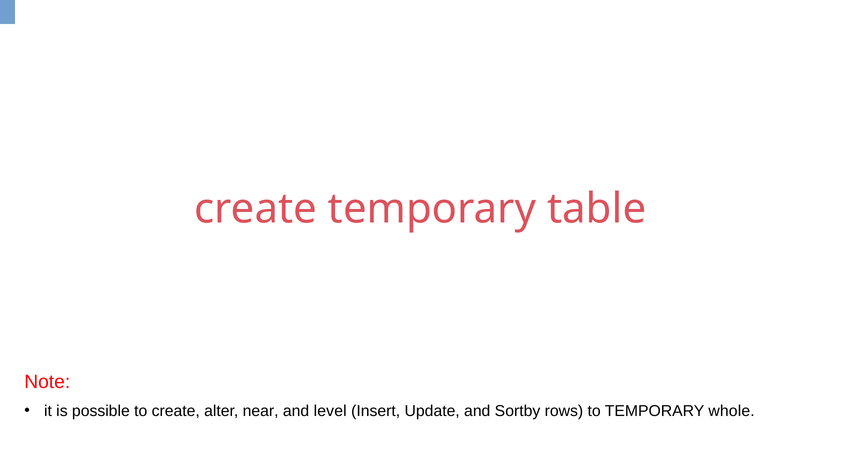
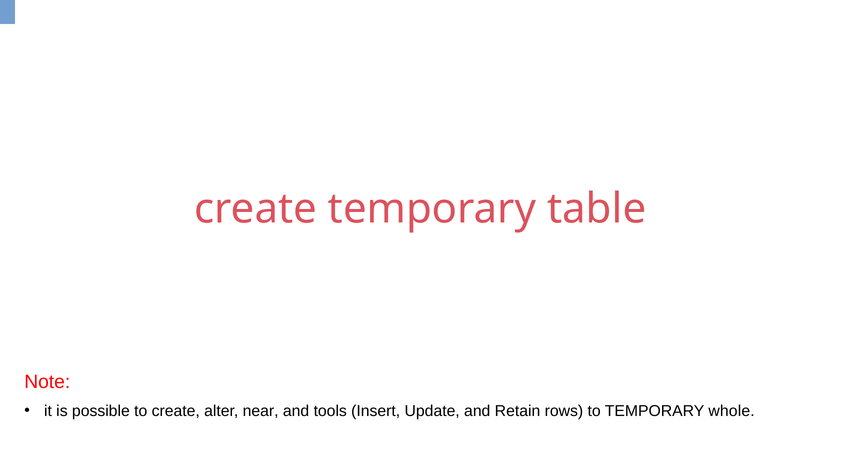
level: level -> tools (330, 411)
Sortby: Sortby -> Retain (518, 411)
